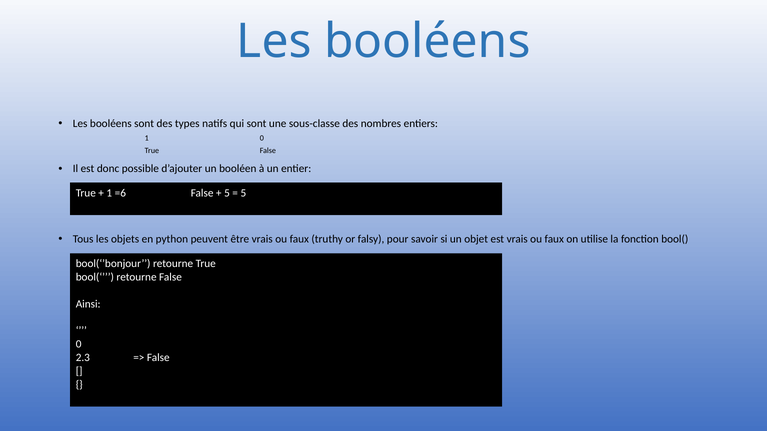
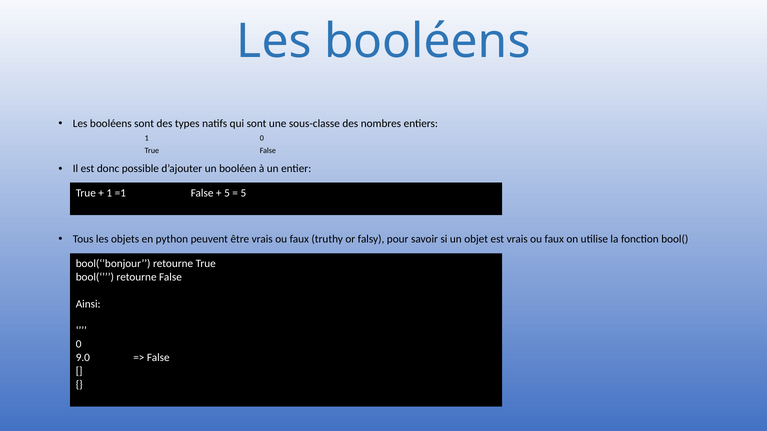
=6: =6 -> =1 (120, 193)
2.3: 2.3 -> 9.0 (83, 358)
